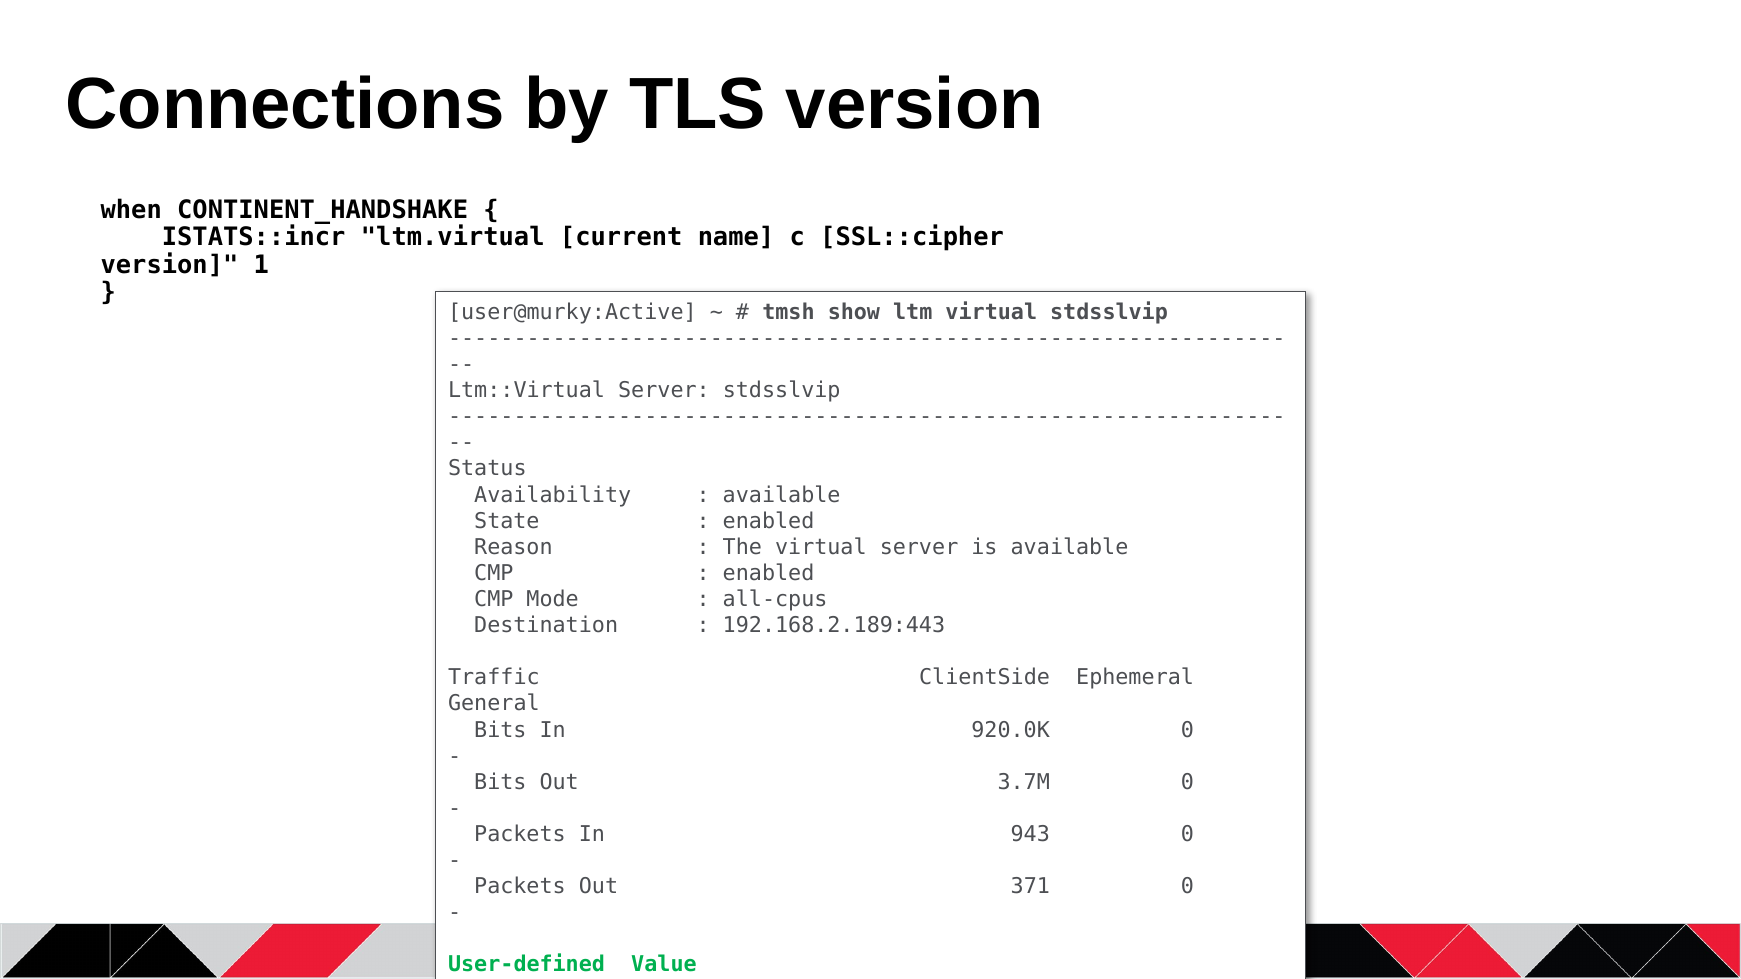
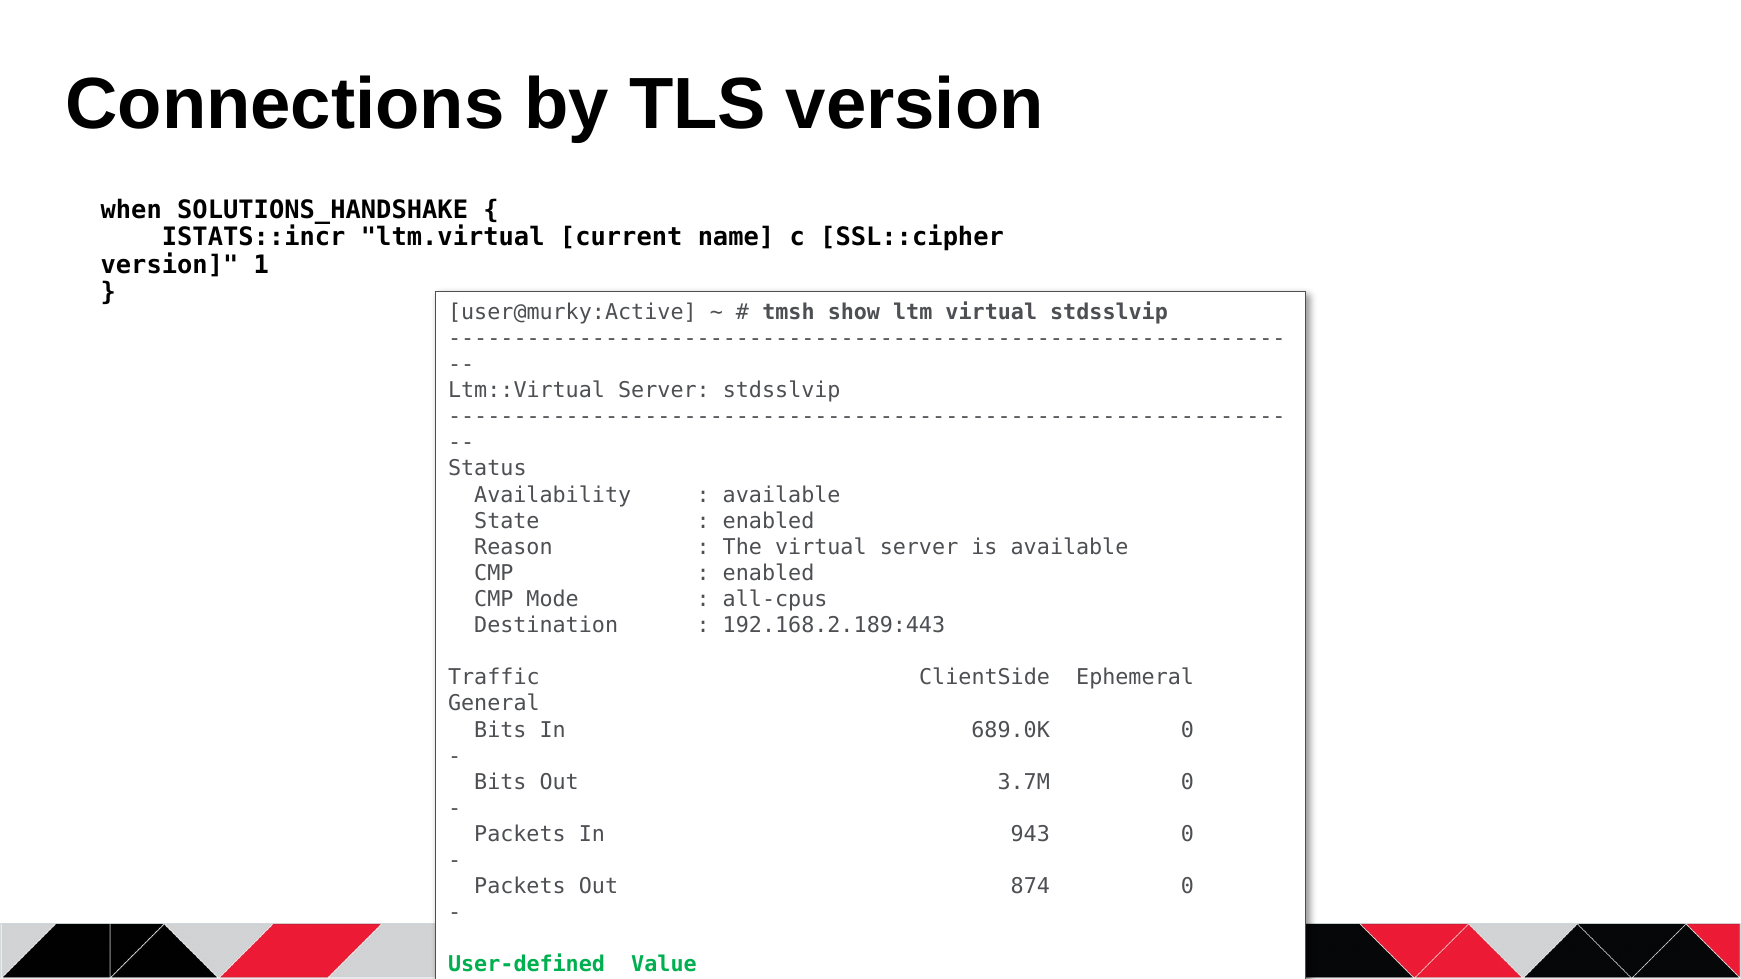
CONTINENT_HANDSHAKE: CONTINENT_HANDSHAKE -> SOLUTIONS_HANDSHAKE (323, 210)
920.0K: 920.0K -> 689.0K (1011, 730)
371: 371 -> 874 (1030, 887)
